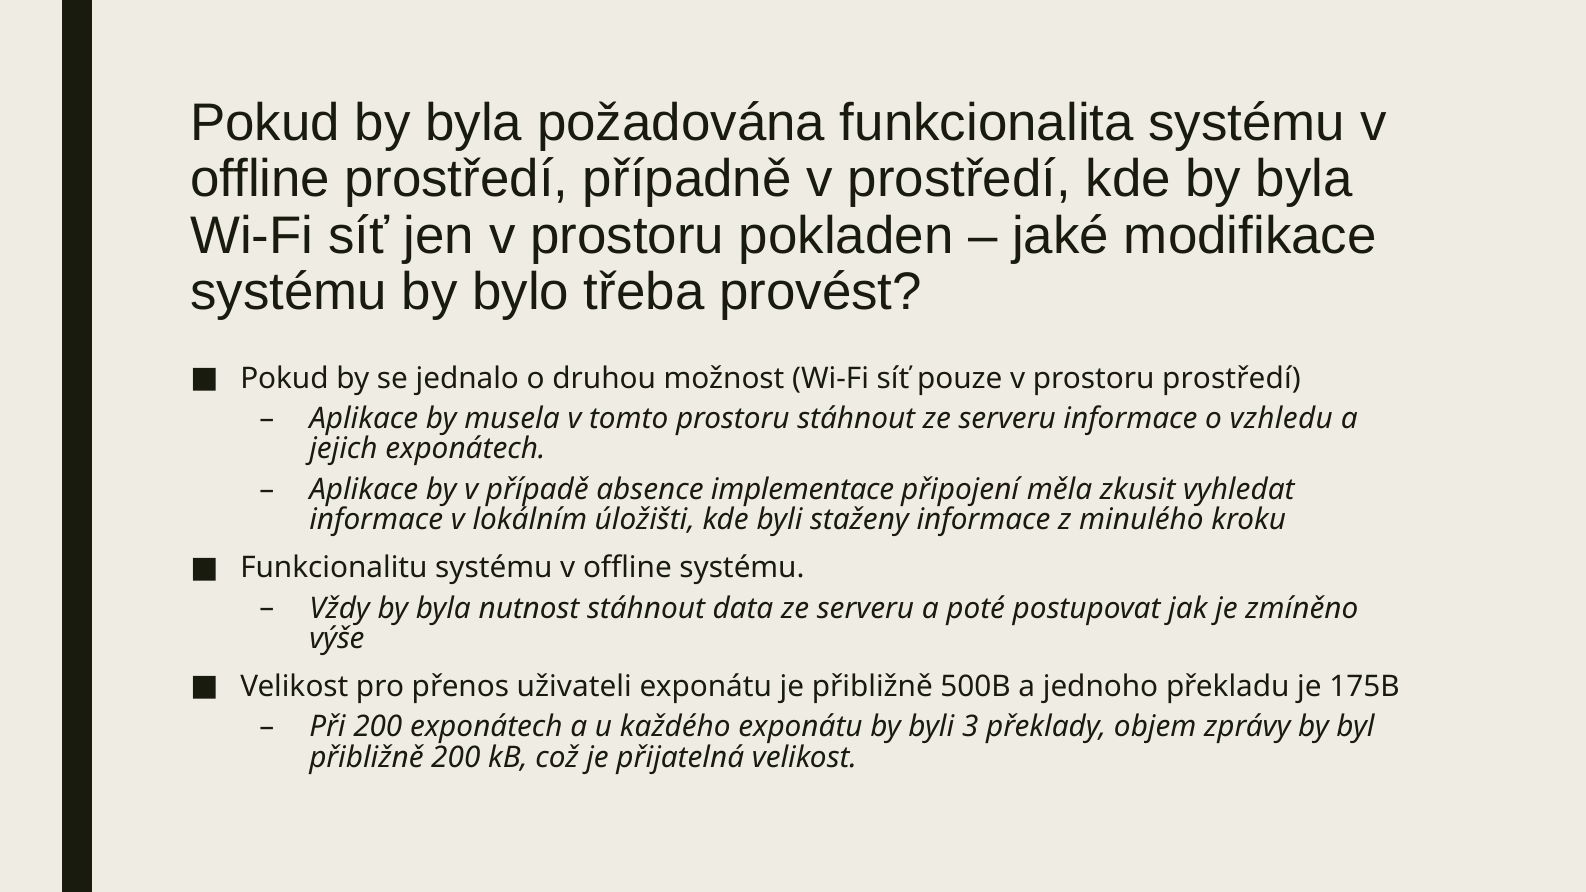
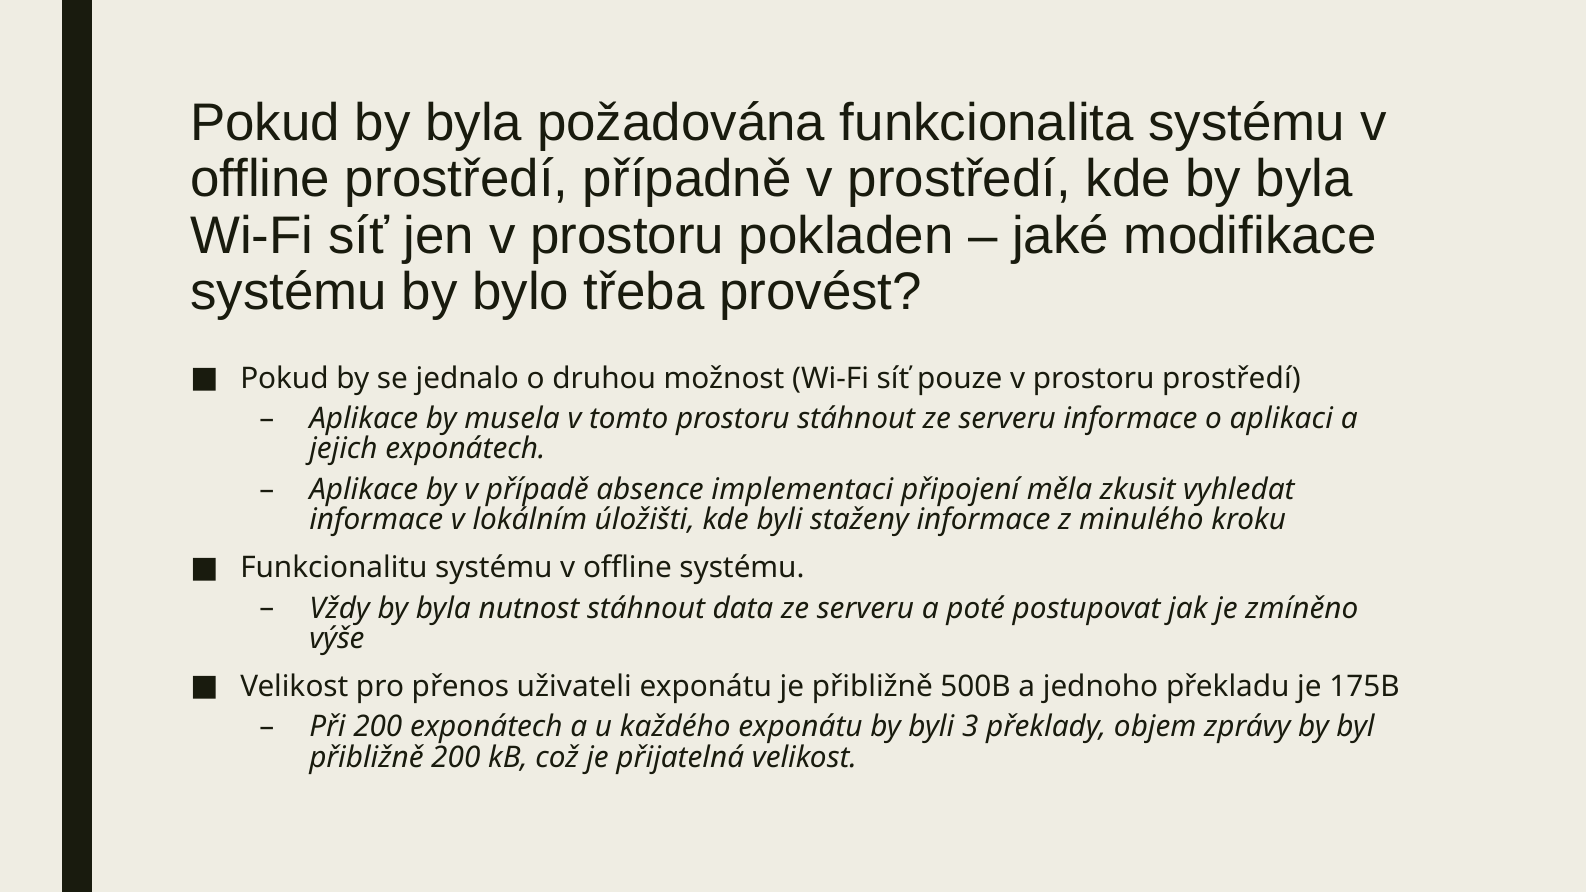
vzhledu: vzhledu -> aplikaci (1281, 419)
implementace: implementace -> implementaci (802, 490)
